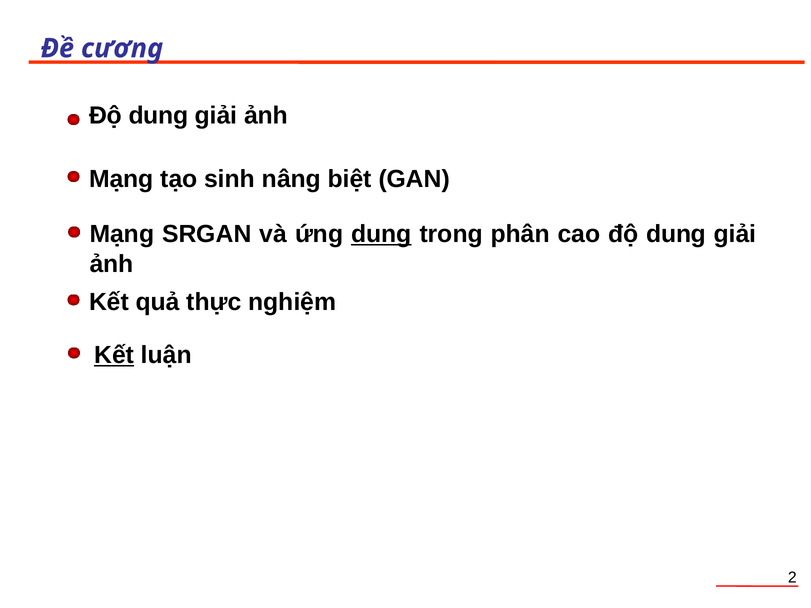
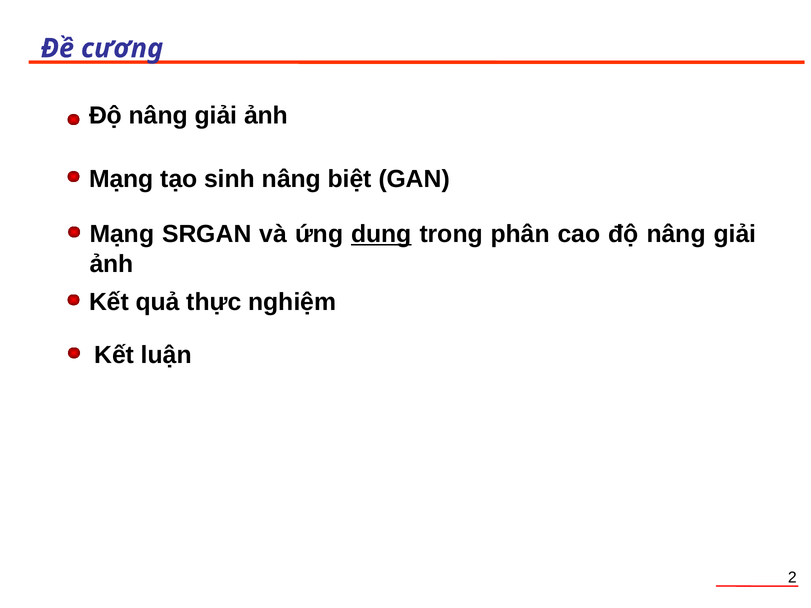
dung: dung -> nâng (158, 116)
cao độ dung: dung -> nâng (676, 234)
Kết underline: present -> none (114, 355)
